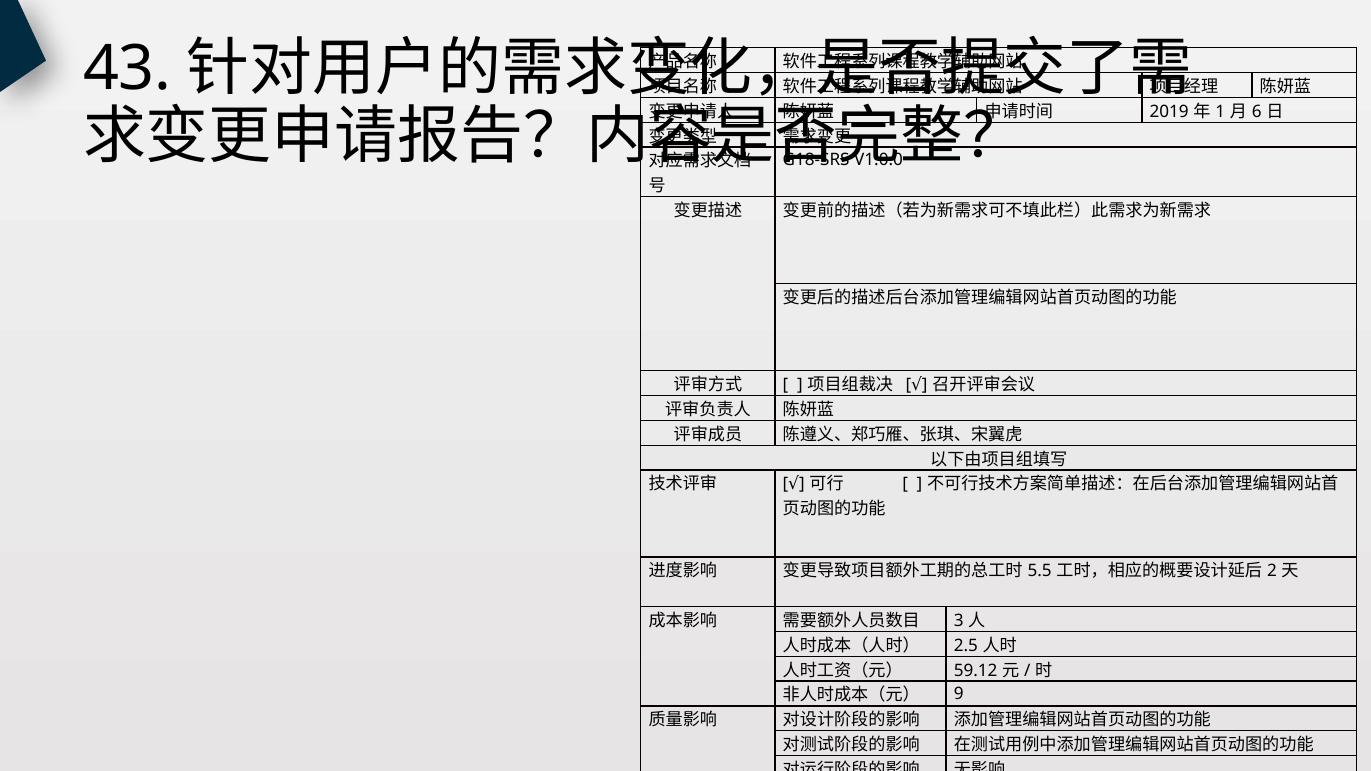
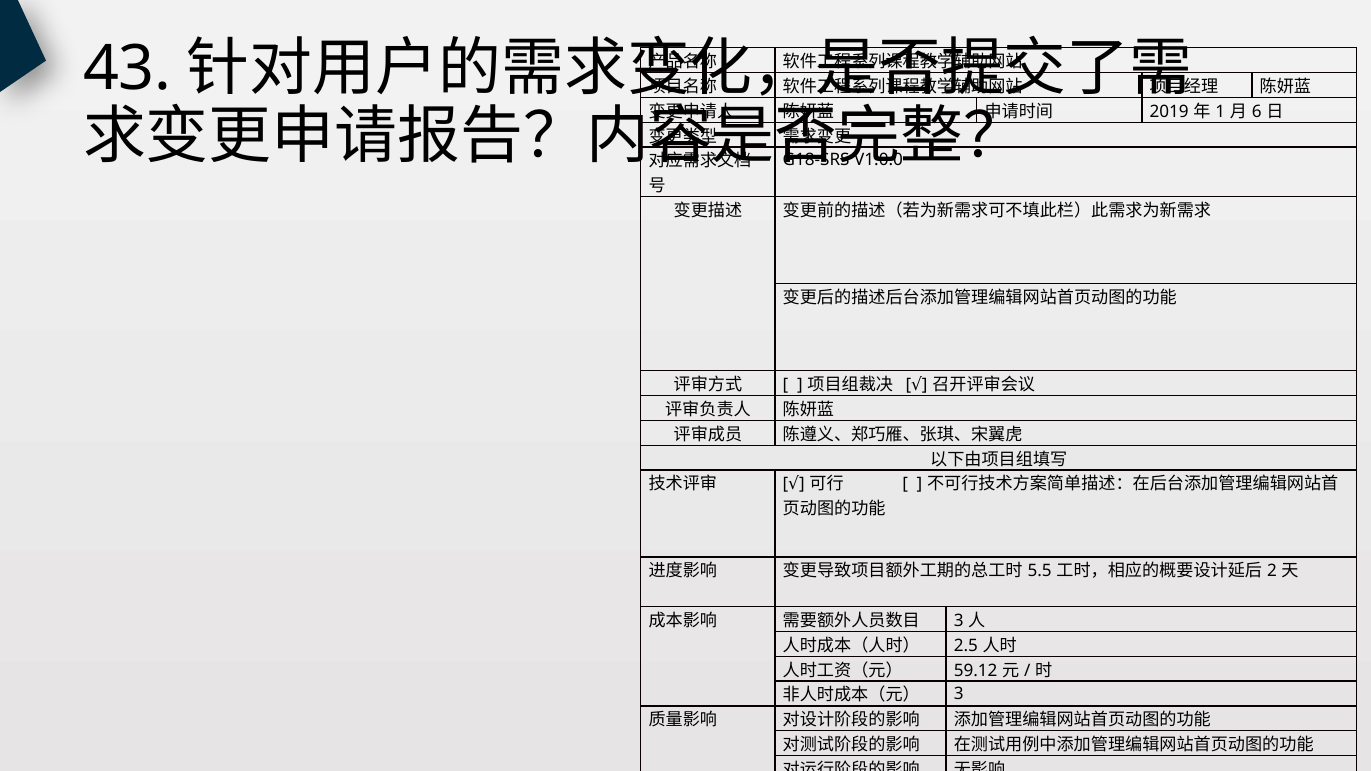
9: 9 -> 3 (959, 694)
